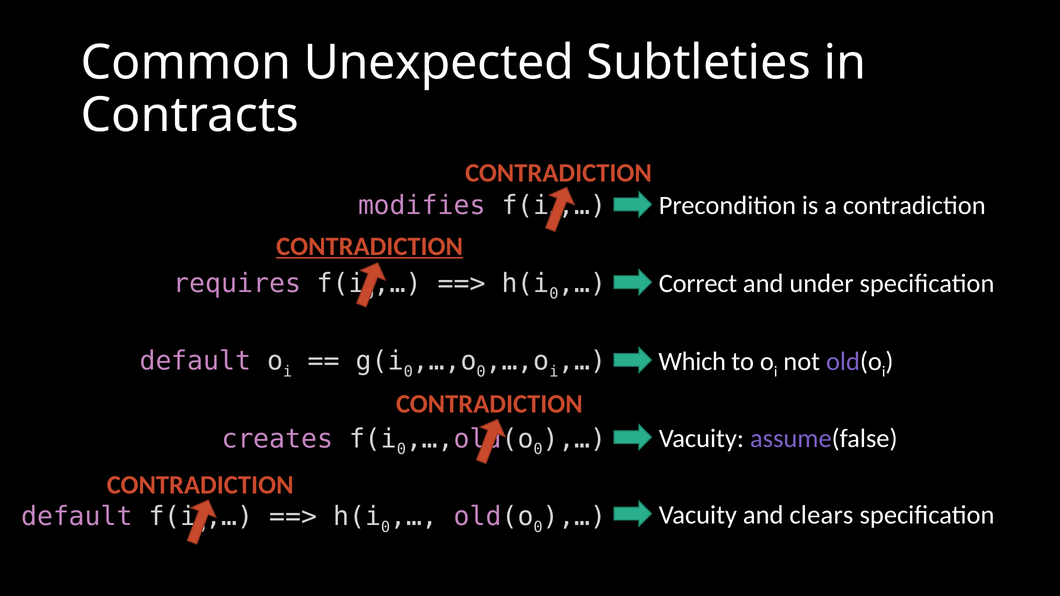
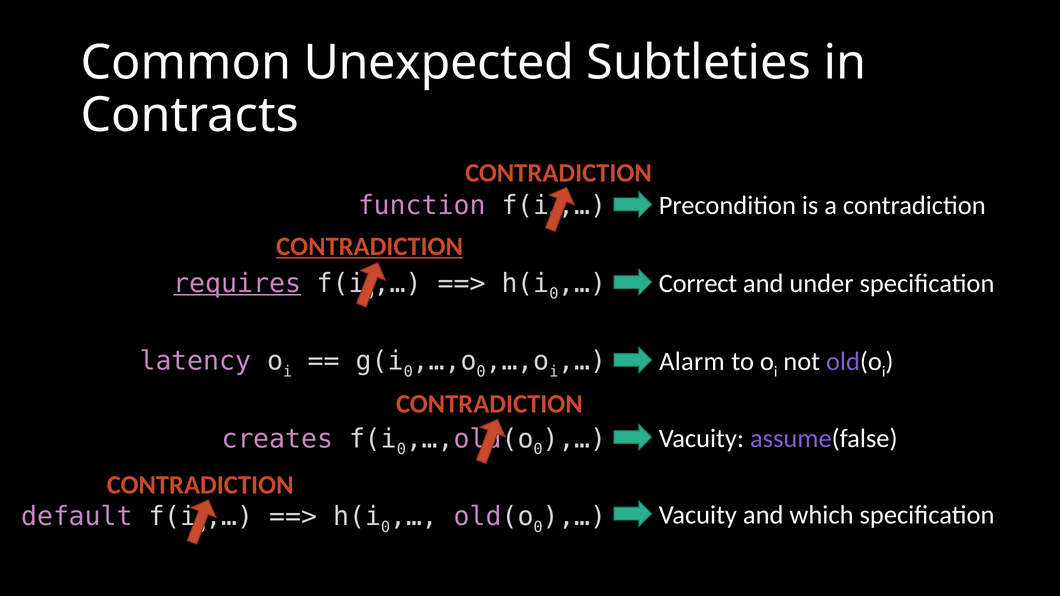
modifies: modifies -> function (422, 206)
requires underline: none -> present (237, 284)
default: default -> latency (195, 361)
Which: Which -> Alarm (692, 361)
clears: clears -> which (821, 515)
